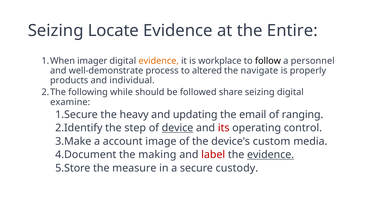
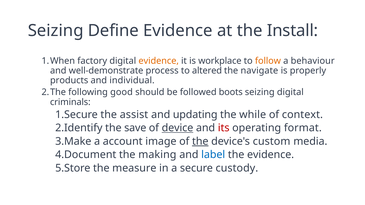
Locate: Locate -> Define (113, 31)
Entire: Entire -> Install (292, 31)
imager: imager -> factory (92, 61)
follow colour: black -> orange (268, 61)
personnel: personnel -> behaviour (313, 61)
while: while -> good (121, 92)
share: share -> boots (231, 92)
examine: examine -> criminals (70, 102)
heavy: heavy -> assist (134, 115)
email: email -> while (253, 115)
ranging: ranging -> context (302, 115)
step: step -> save (135, 128)
control: control -> format (303, 128)
the underline: none -> present (200, 142)
label colour: red -> blue (213, 155)
evidence underline: present -> none (271, 155)
